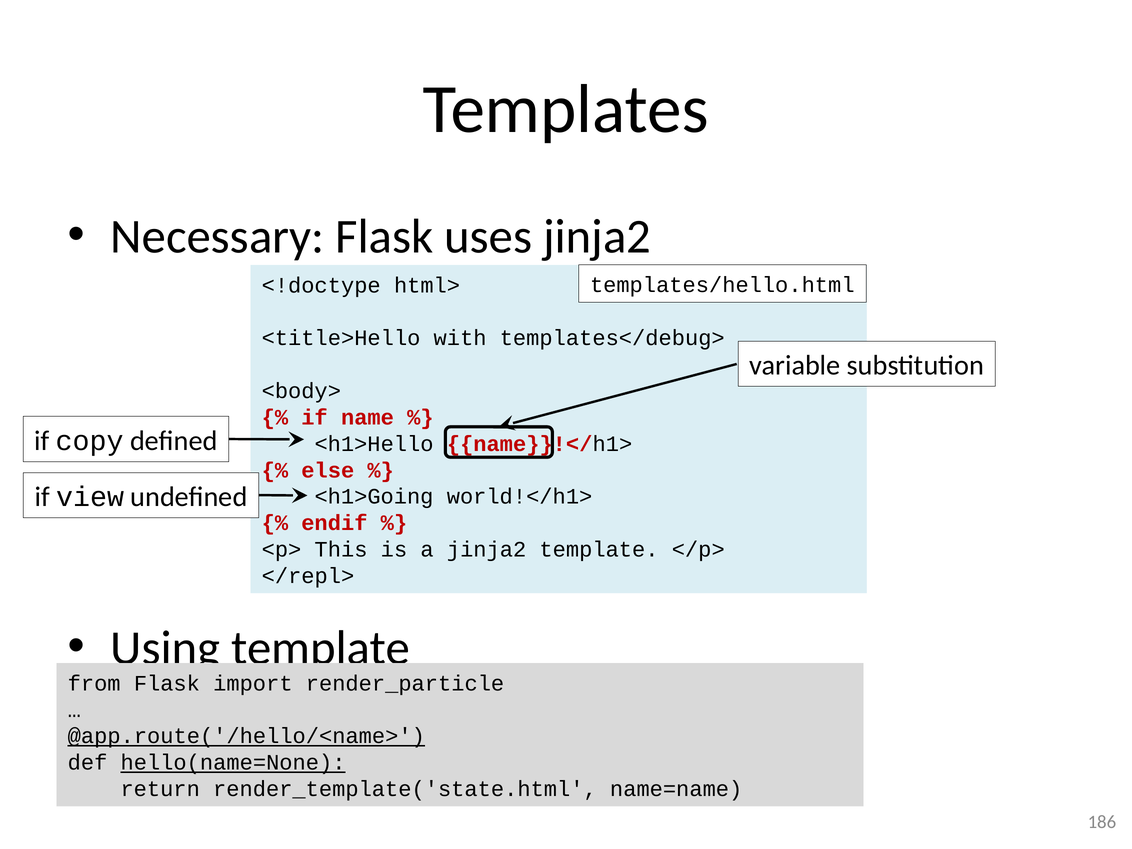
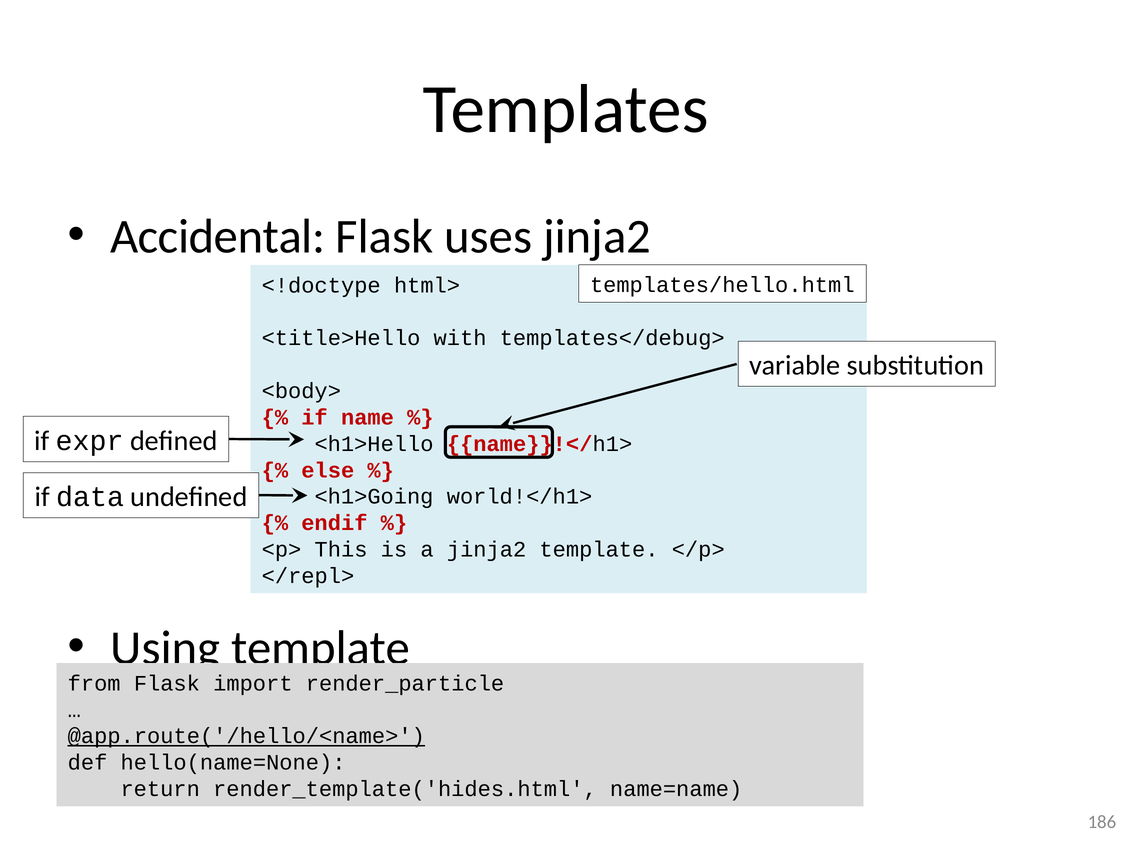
Necessary: Necessary -> Accidental (218, 236)
copy: copy -> expr (90, 441)
view: view -> data (90, 497)
hello(name=None underline: present -> none (233, 763)
render_template('state.html: render_template('state.html -> render_template('hides.html (405, 789)
